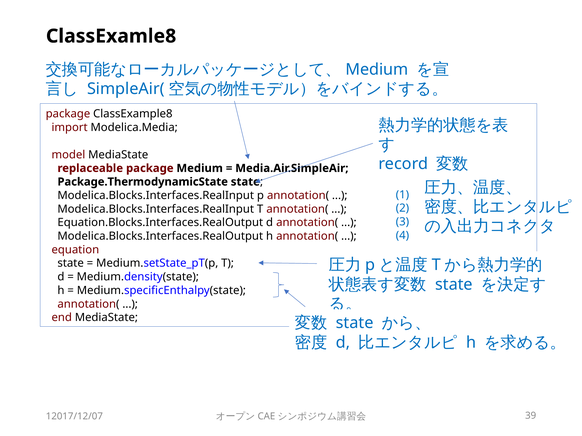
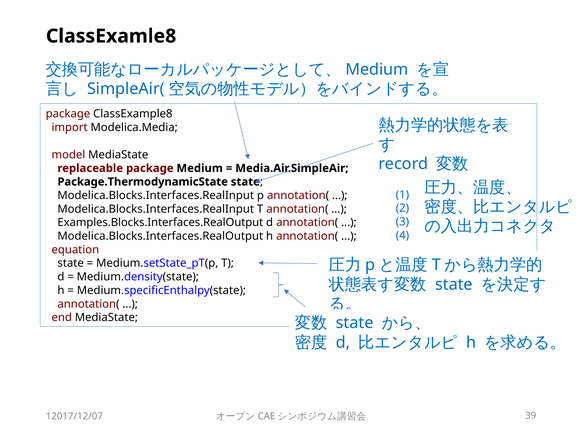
Equation.Blocks.Interfaces.RealOutput: Equation.Blocks.Interfaces.RealOutput -> Examples.Blocks.Interfaces.RealOutput (160, 223)
